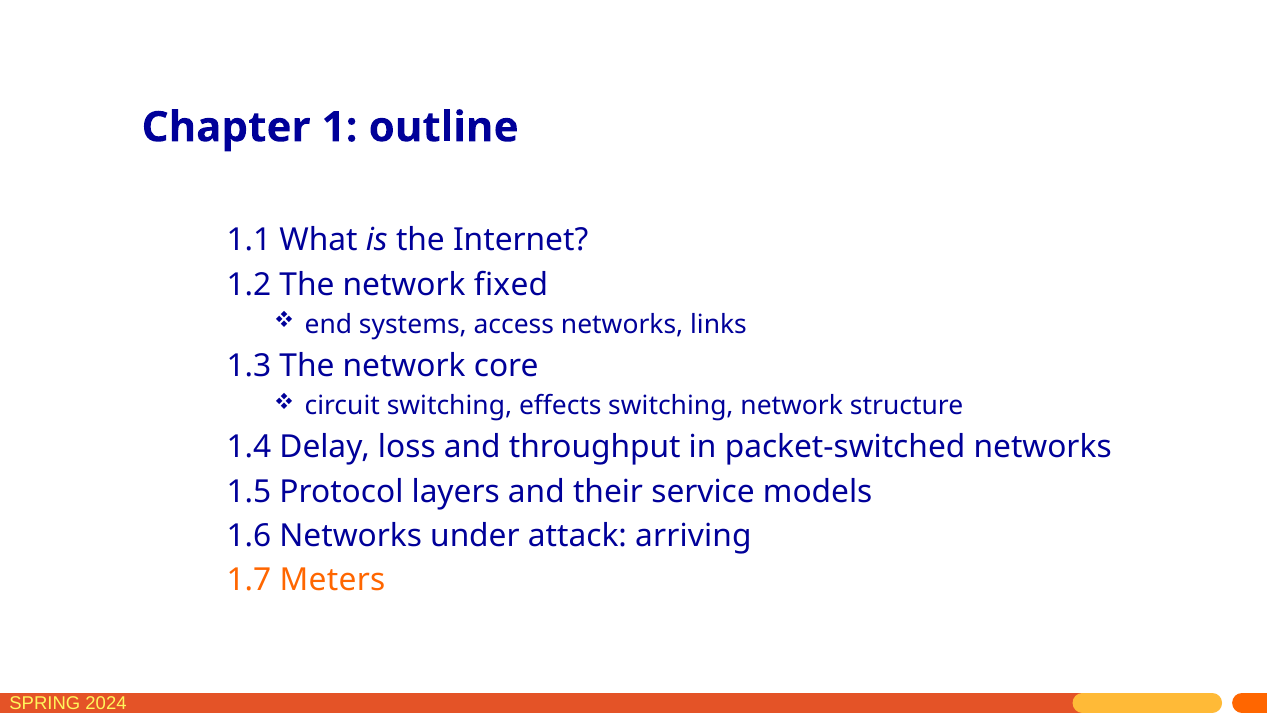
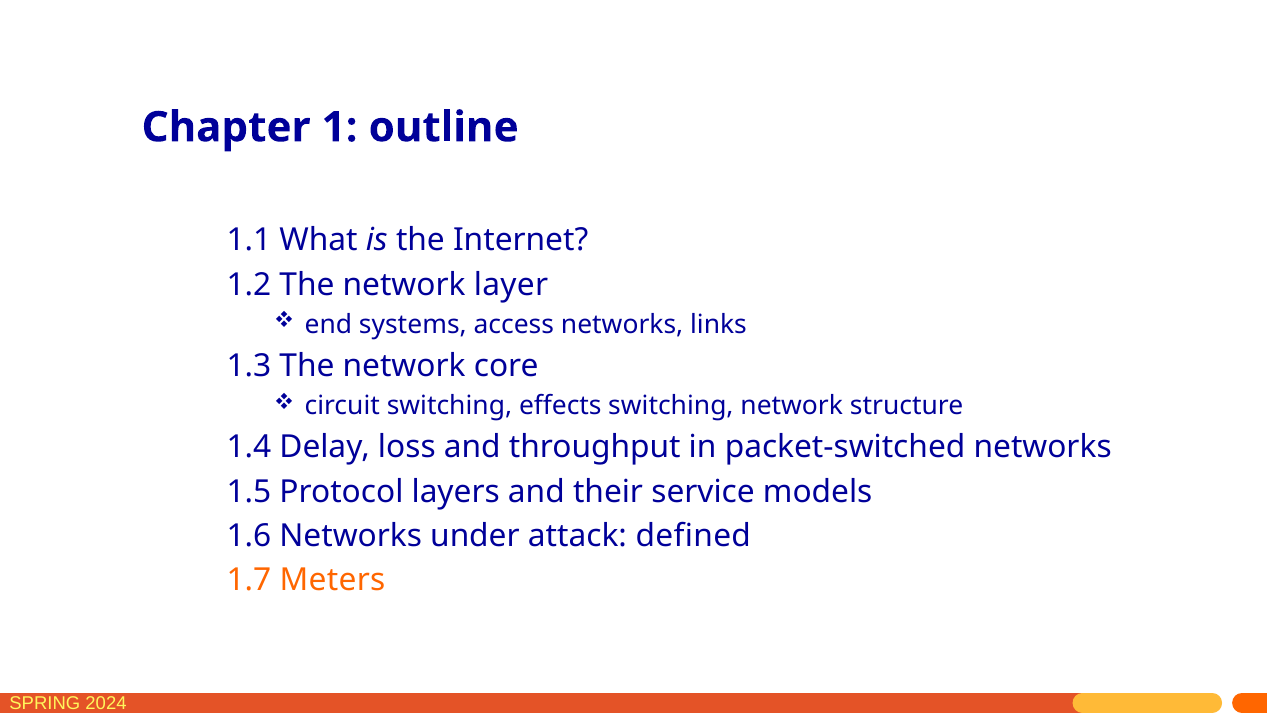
fixed: fixed -> layer (511, 284)
arriving: arriving -> defined (693, 536)
